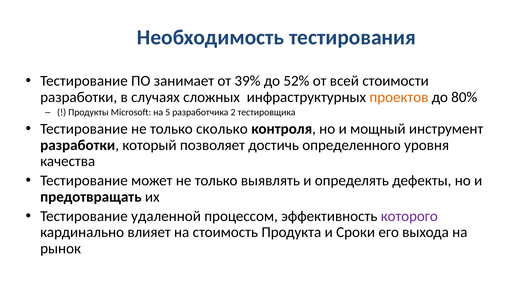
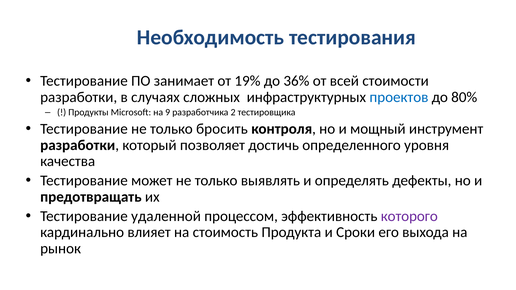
39%: 39% -> 19% (247, 81)
52%: 52% -> 36% (296, 81)
проектов colour: orange -> blue (399, 97)
5: 5 -> 9 (168, 113)
сколько: сколько -> бросить (222, 129)
